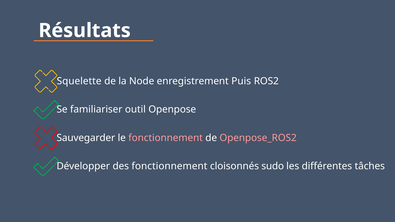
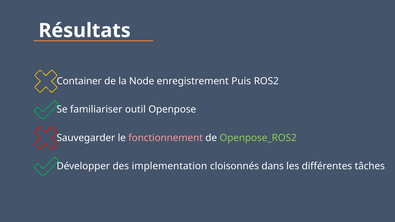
Squelette: Squelette -> Container (79, 81)
Openpose_ROS2 colour: pink -> light green (258, 138)
des fonctionnement: fonctionnement -> implementation (169, 166)
sudo: sudo -> dans (273, 166)
